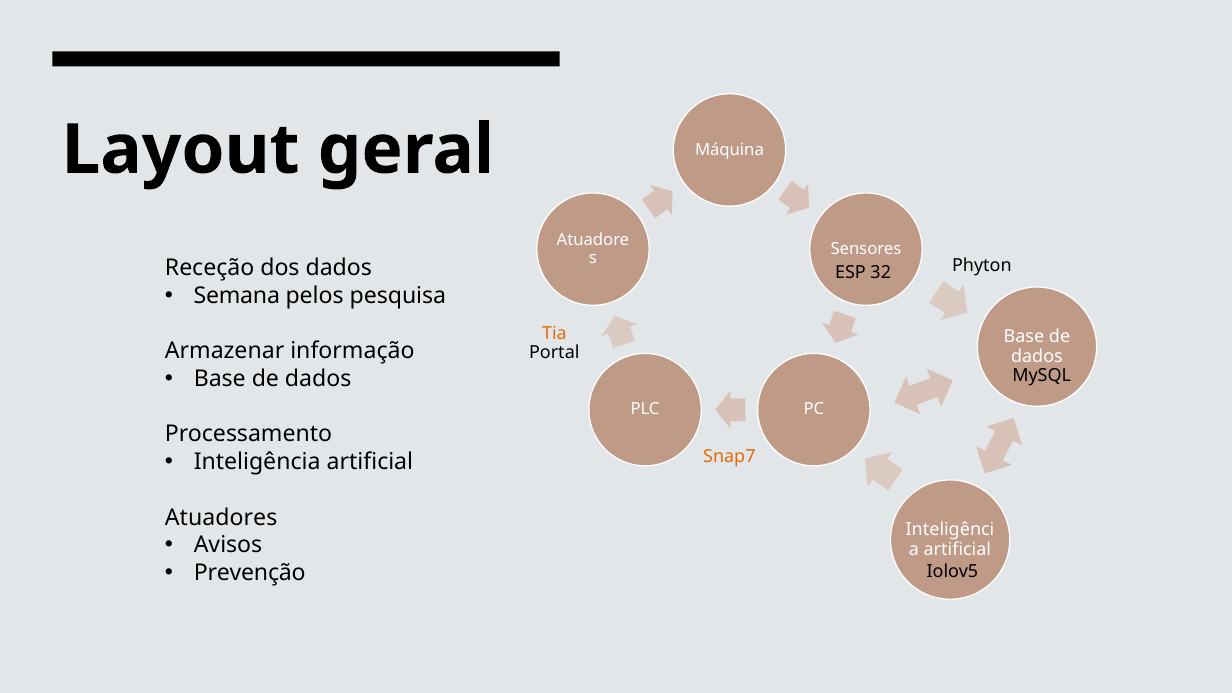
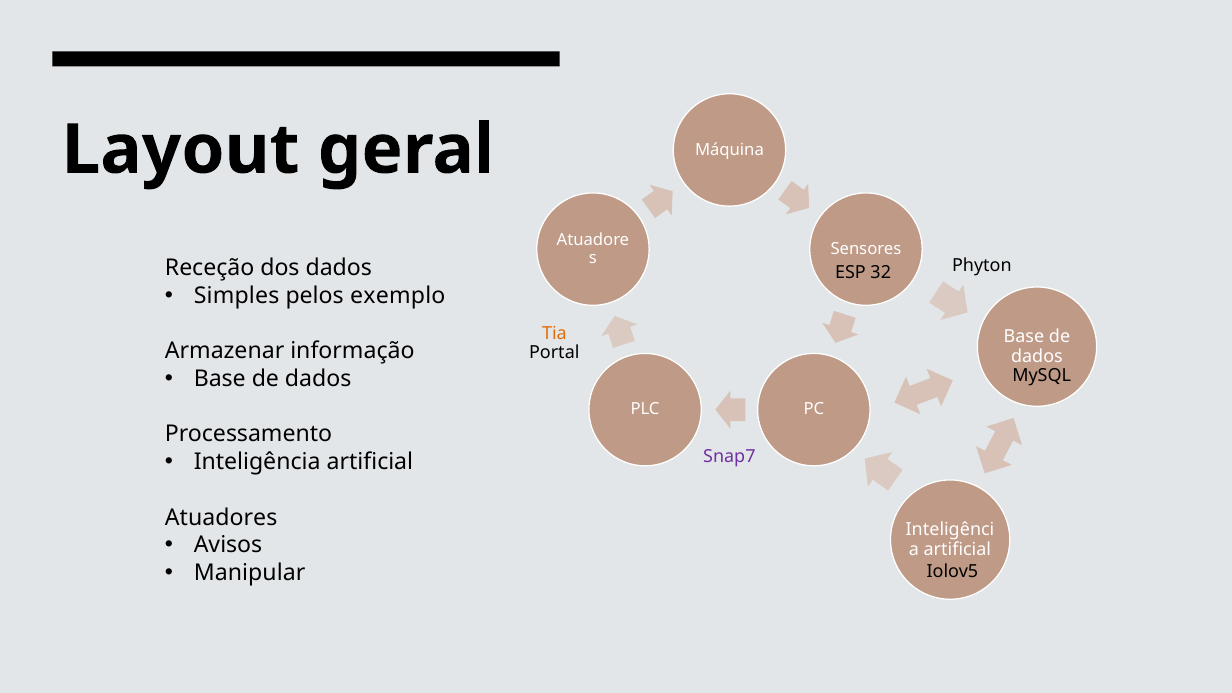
Semana: Semana -> Simples (237, 296)
pesquisa: pesquisa -> exemplo (398, 296)
Snap7 colour: orange -> purple (729, 456)
Prevenção: Prevenção -> Manipular (250, 573)
